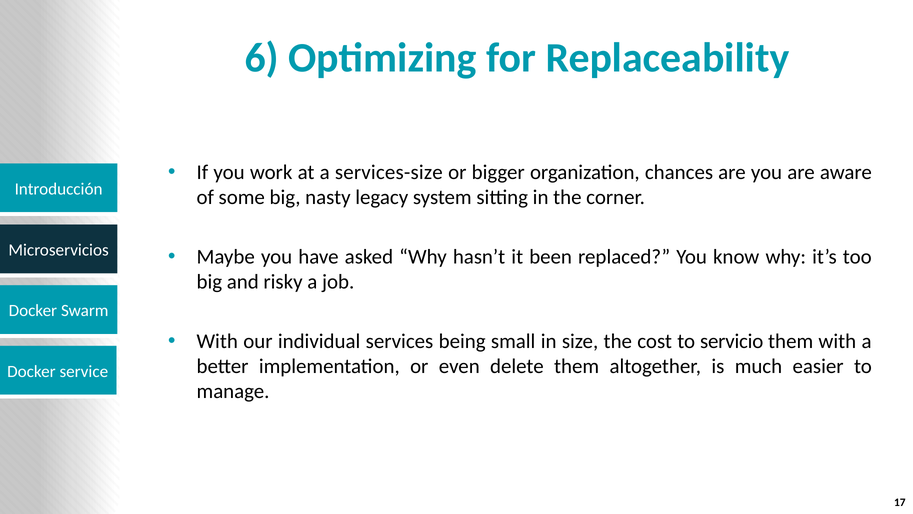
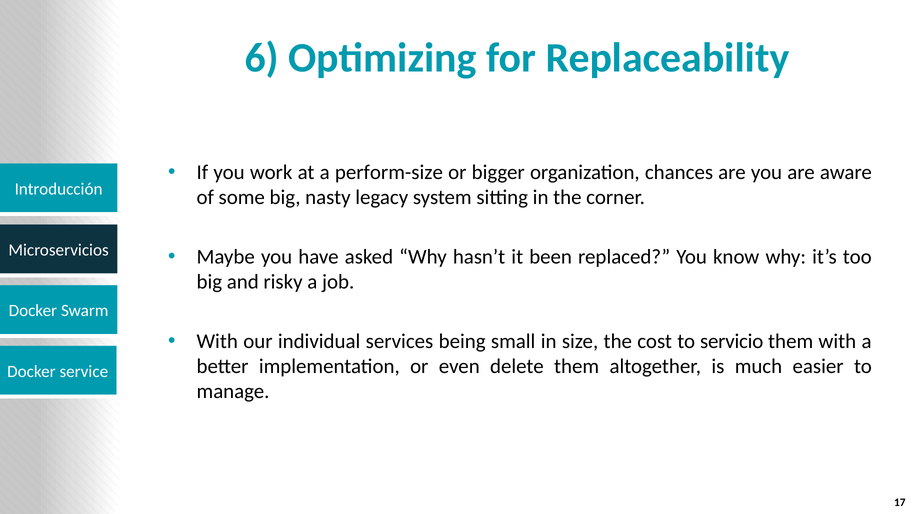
services-size: services-size -> perform-size (389, 172)
